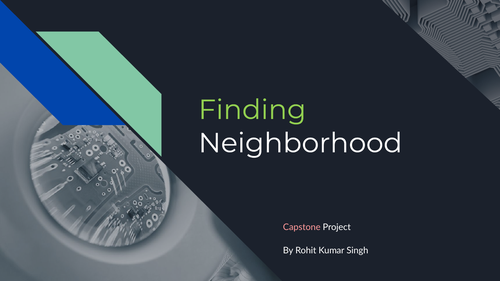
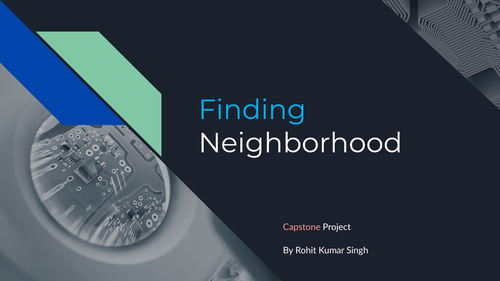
Finding colour: light green -> light blue (252, 110)
